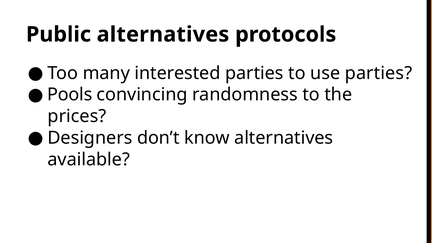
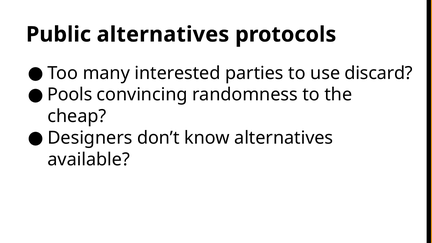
use parties: parties -> discard (379, 73)
prices: prices -> cheap (77, 116)
